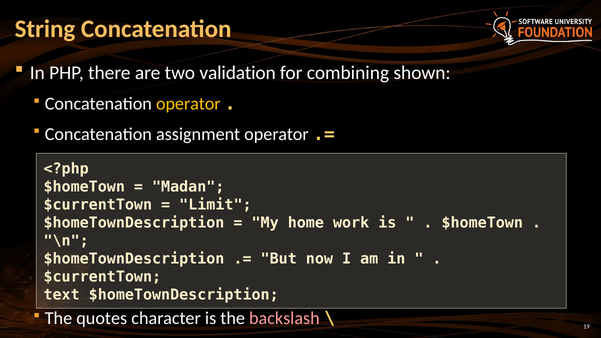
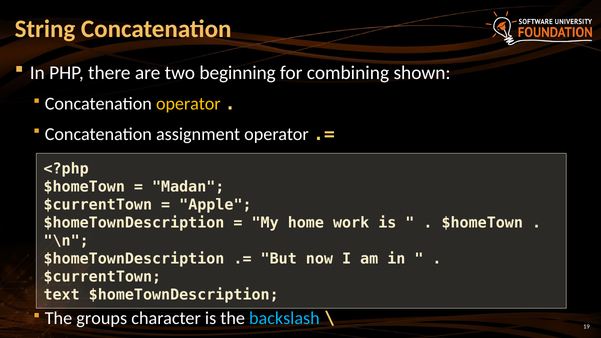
validation: validation -> beginning (238, 73)
Limit: Limit -> Apple (215, 205)
quotes: quotes -> groups (102, 318)
backslash colour: pink -> light blue (284, 318)
